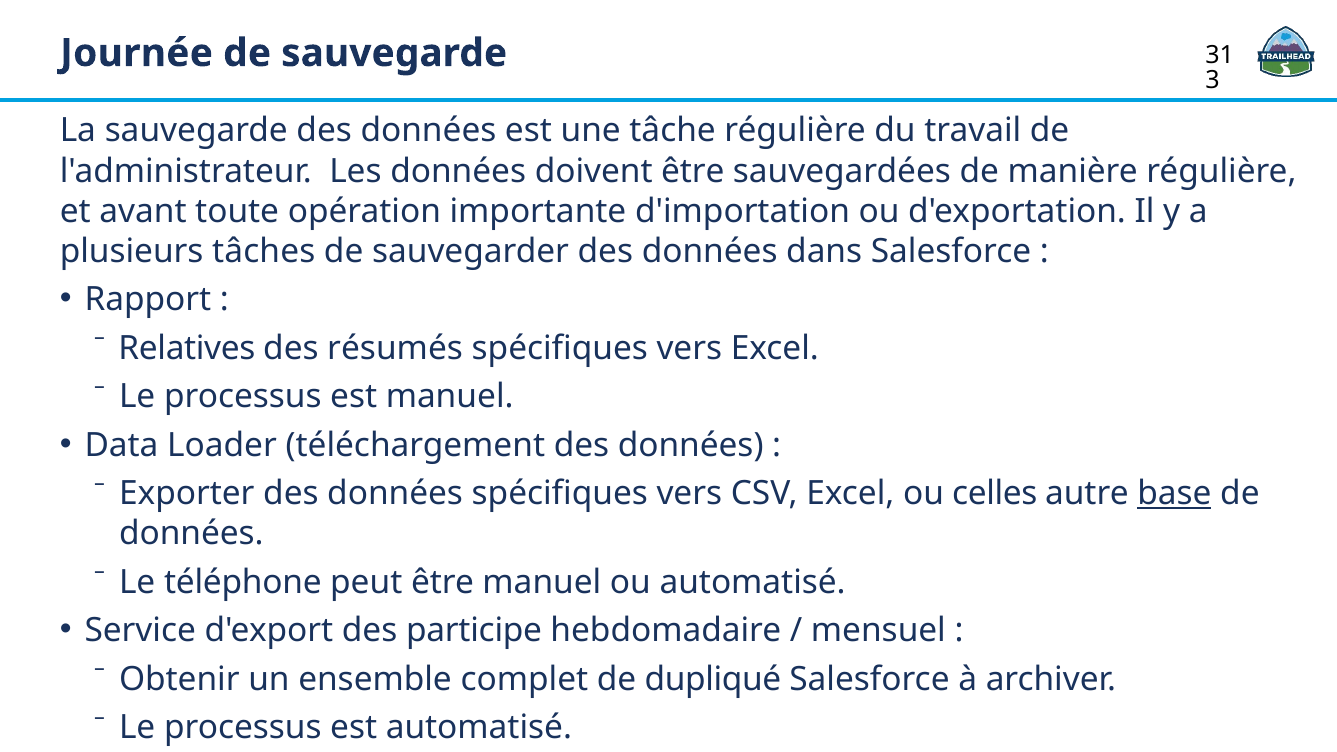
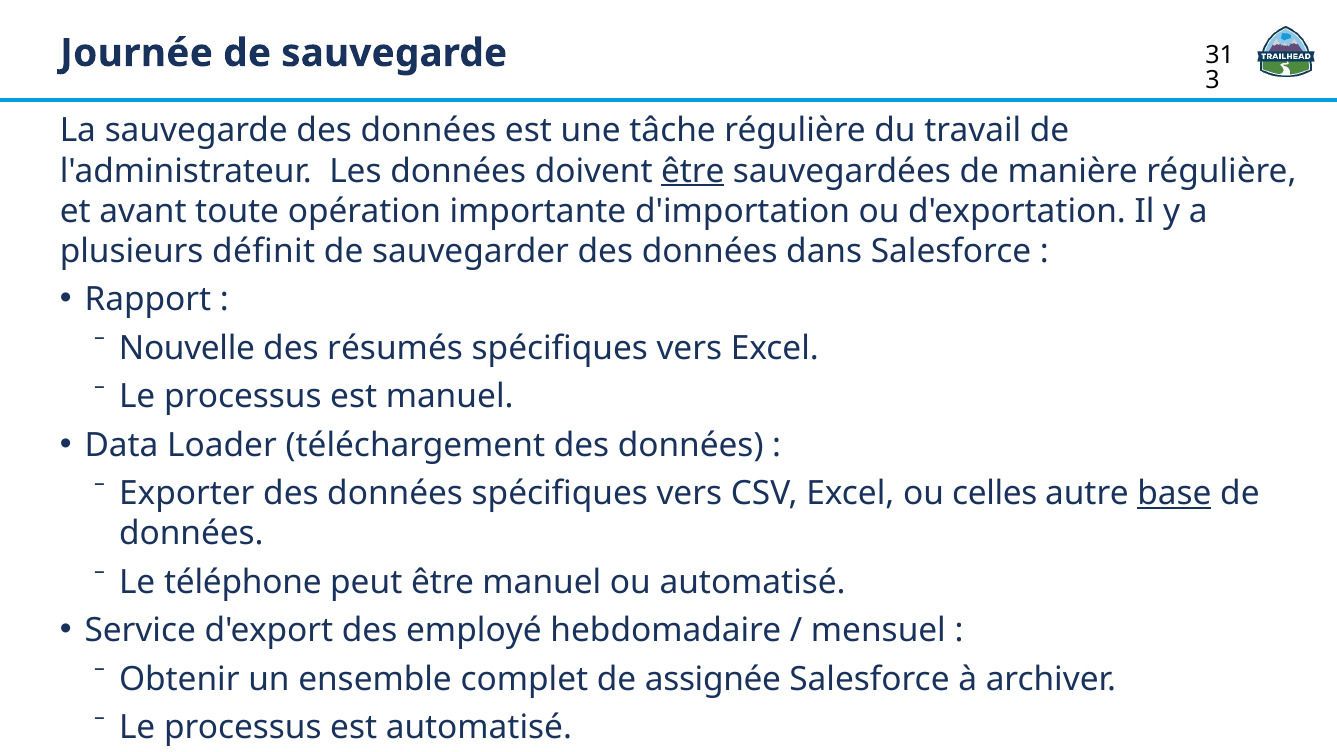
être underline: none -> present (693, 171)
tâches: tâches -> définit (264, 251)
Relatives: Relatives -> Nouvelle (187, 348)
participe: participe -> employé (474, 631)
dupliqué: dupliqué -> assignée (713, 679)
